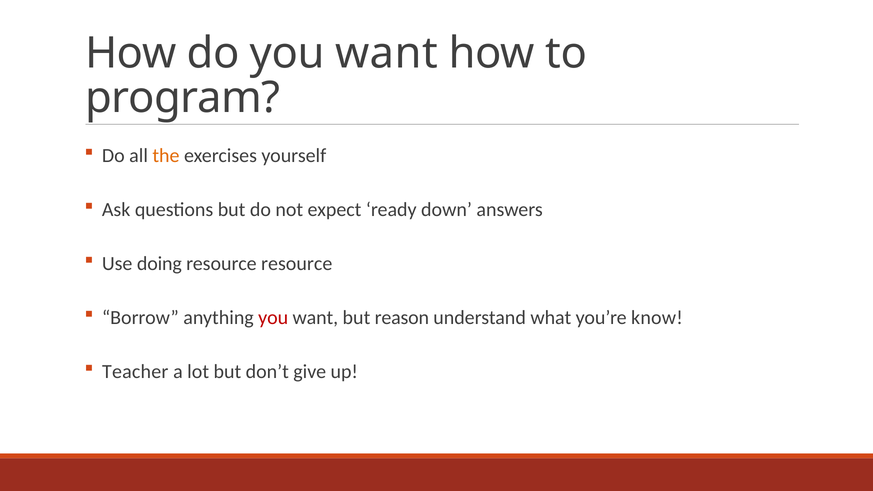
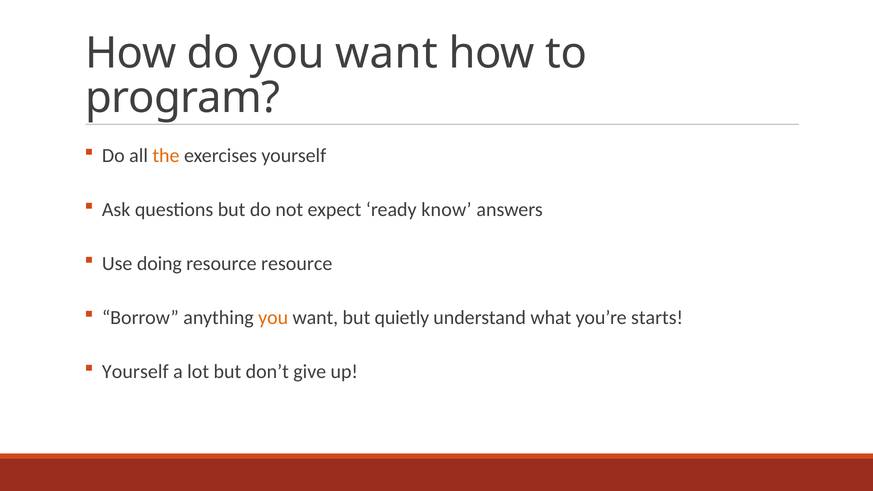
down: down -> know (446, 210)
you colour: red -> orange (273, 318)
reason: reason -> quietly (402, 318)
know: know -> starts (657, 318)
Teacher: Teacher -> Yourself (135, 372)
